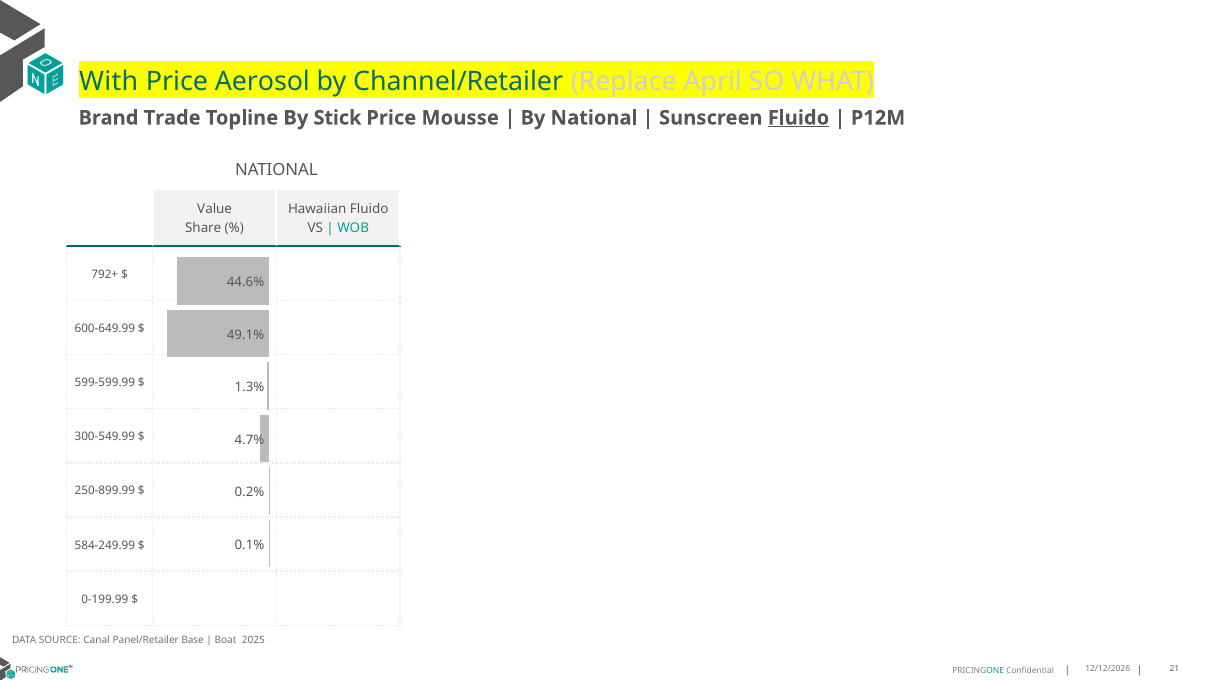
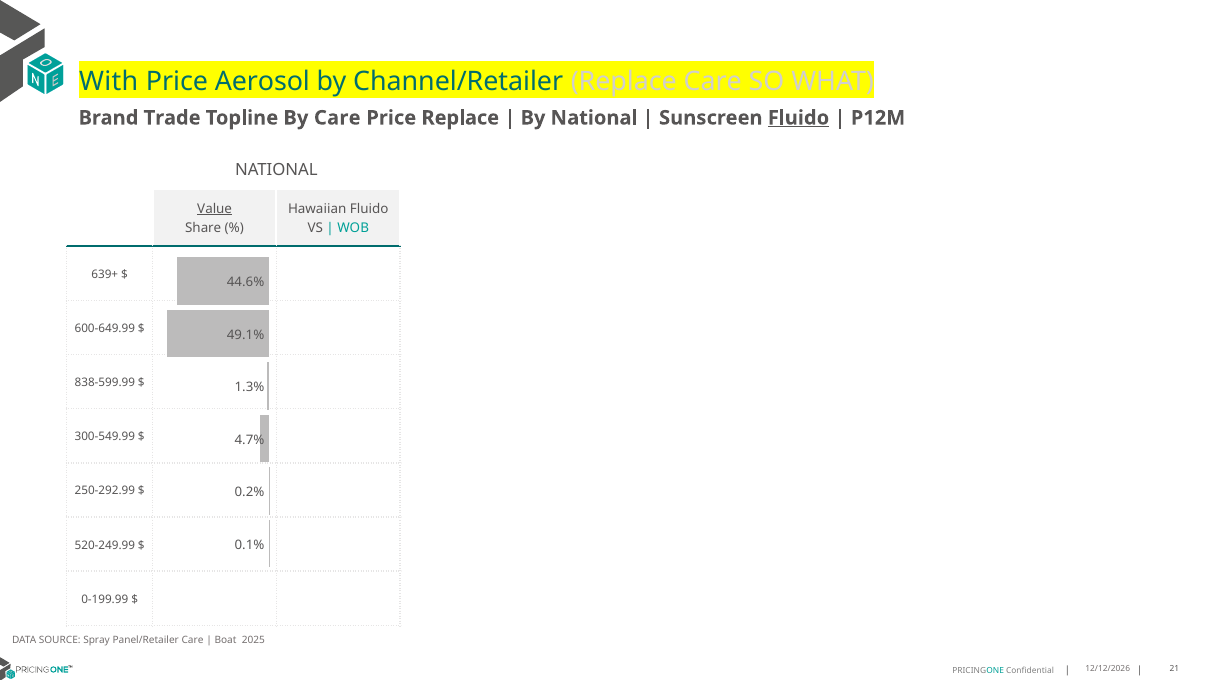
Replace April: April -> Care (713, 81)
By Stick: Stick -> Care (337, 118)
Price Mousse: Mousse -> Replace (460, 118)
Value underline: none -> present (215, 209)
792+: 792+ -> 639+ (105, 274)
599-599.99: 599-599.99 -> 838-599.99 (105, 383)
250-899.99: 250-899.99 -> 250-292.99 (105, 491)
584-249.99: 584-249.99 -> 520-249.99 (105, 545)
Canal: Canal -> Spray (97, 641)
Panel/Retailer Base: Base -> Care (193, 641)
